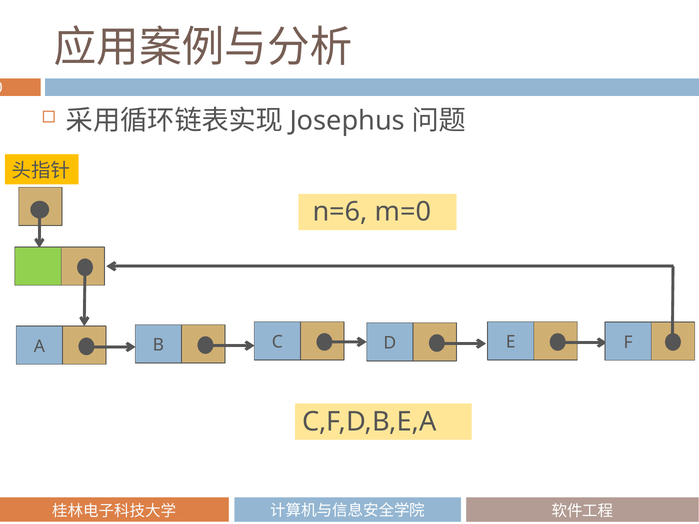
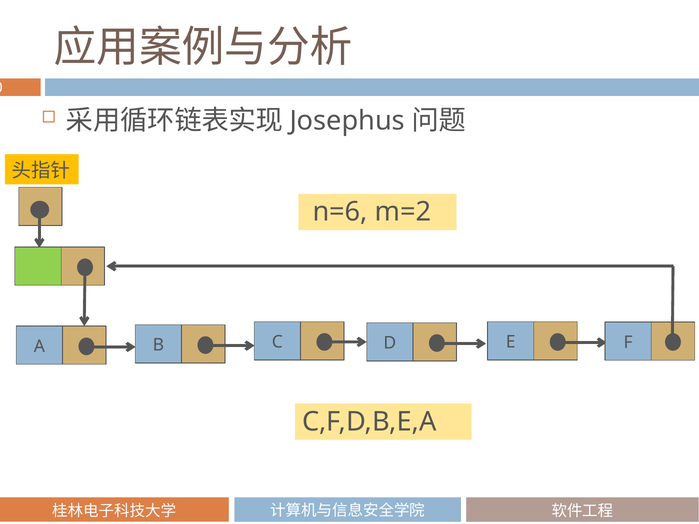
m=0: m=0 -> m=2 (403, 212)
